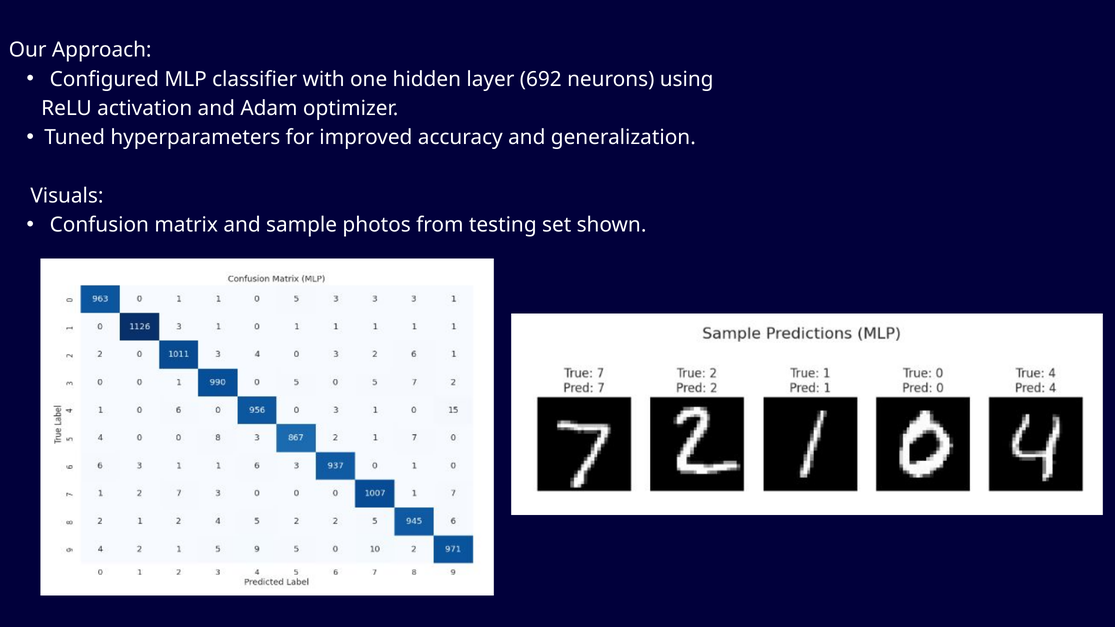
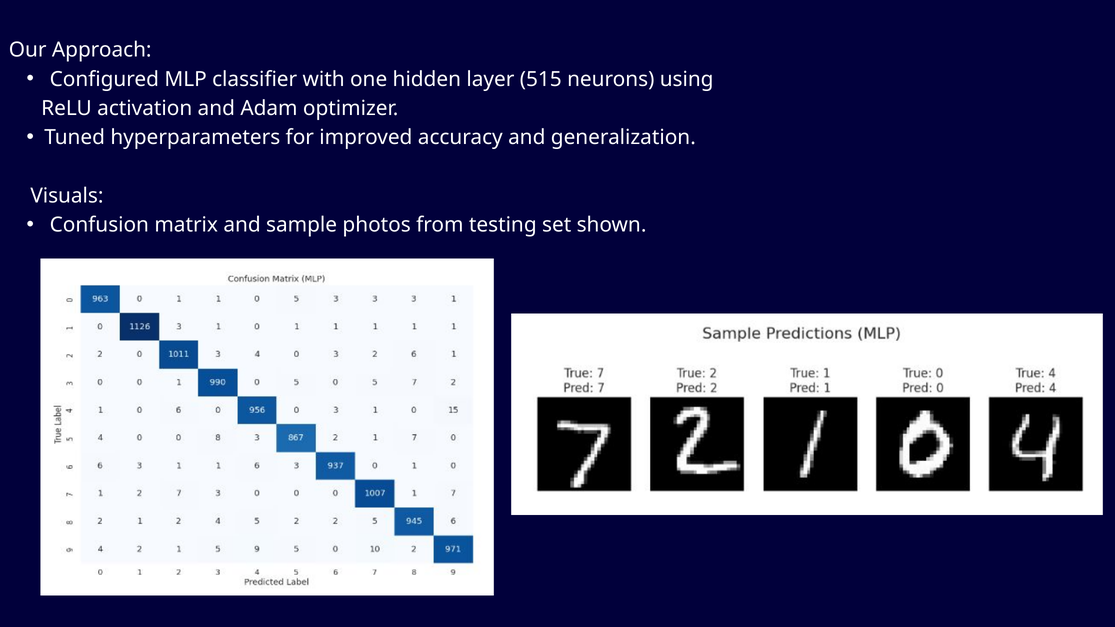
692: 692 -> 515 (541, 79)
